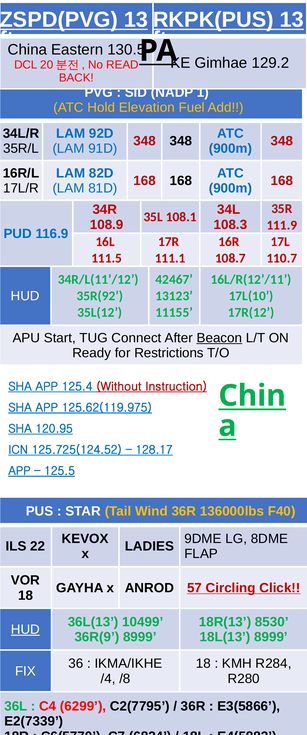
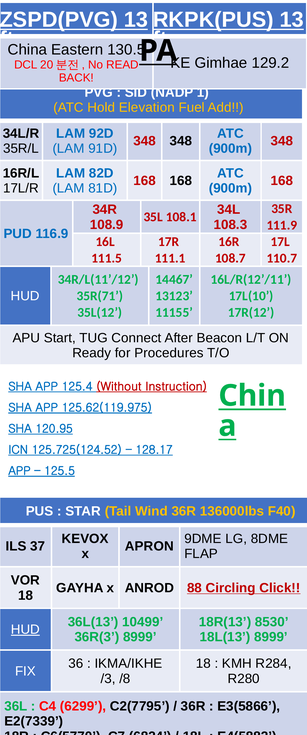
42467: 42467 -> 14467 (174, 279)
35R(92: 35R(92 -> 35R(71 (100, 296)
Beacon underline: present -> none (219, 338)
Restrictions: Restrictions -> Procedures (169, 353)
22: 22 -> 37 (38, 546)
LADIES: LADIES -> APRON (149, 546)
57: 57 -> 88 (194, 587)
36R(9: 36R(9 -> 36R(3 (97, 637)
/4: /4 -> /3 (108, 678)
